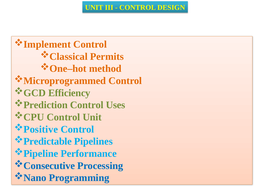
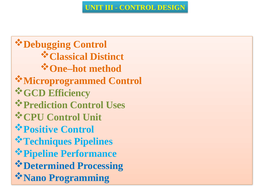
Implement: Implement -> Debugging (47, 44)
Permits: Permits -> Distinct (107, 56)
Predictable: Predictable -> Techniques (48, 141)
Consecutive: Consecutive -> Determined (49, 165)
